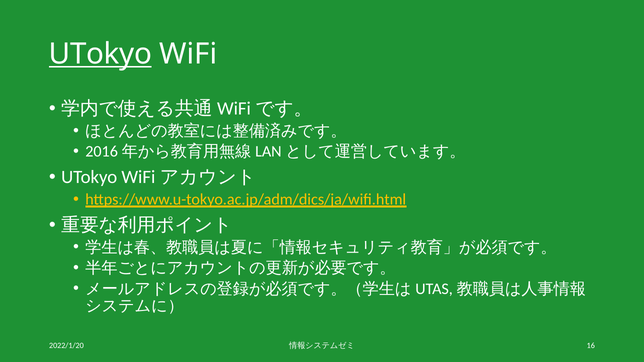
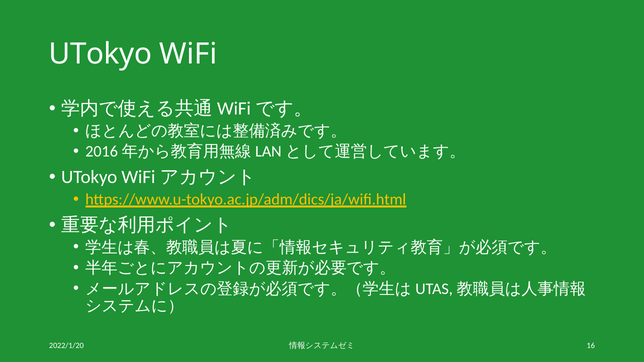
UTokyo underline: present -> none (100, 54)
